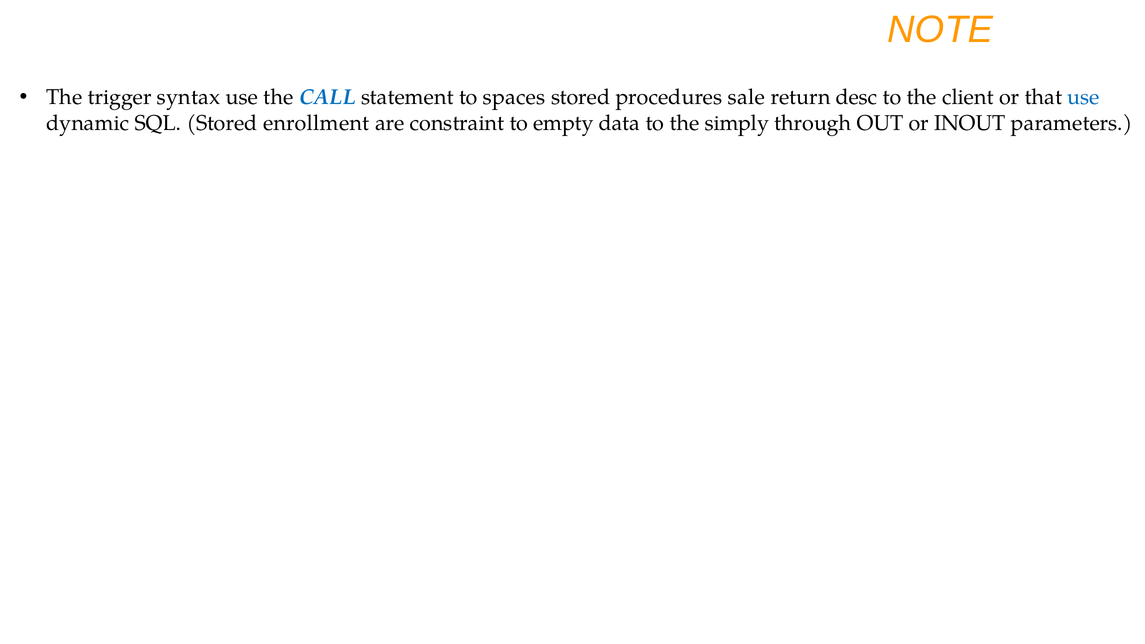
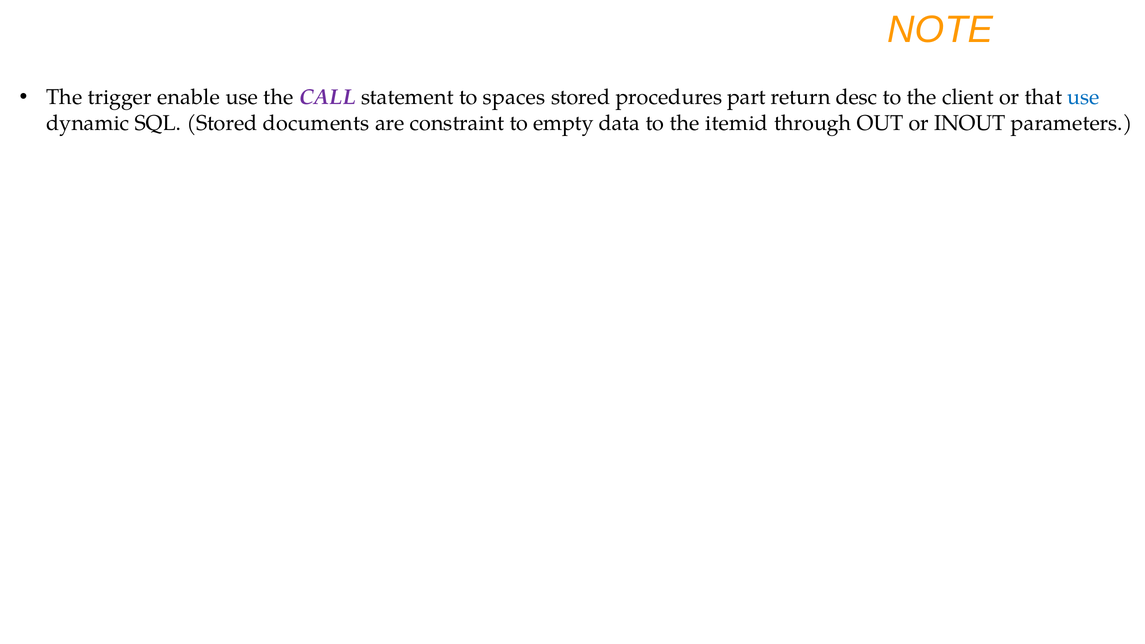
syntax: syntax -> enable (189, 97)
CALL colour: blue -> purple (327, 97)
sale: sale -> part (747, 97)
enrollment: enrollment -> documents (316, 123)
simply: simply -> itemid (737, 123)
